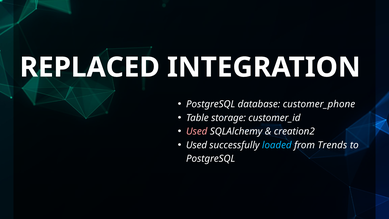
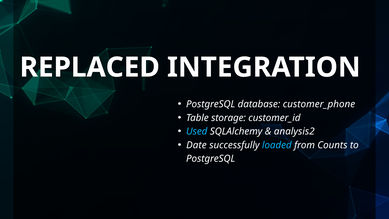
Used colour: pink -> light blue (197, 131)
creation2: creation2 -> analysis2 (294, 131)
Used: Used -> Date (196, 145)
Trends: Trends -> Counts (332, 145)
